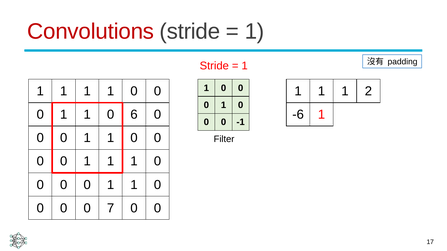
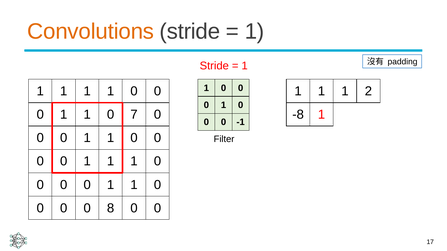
Convolutions colour: red -> orange (91, 31)
6: 6 -> 7 (134, 115)
-6: -6 -> -8 (298, 115)
7: 7 -> 8 (111, 208)
